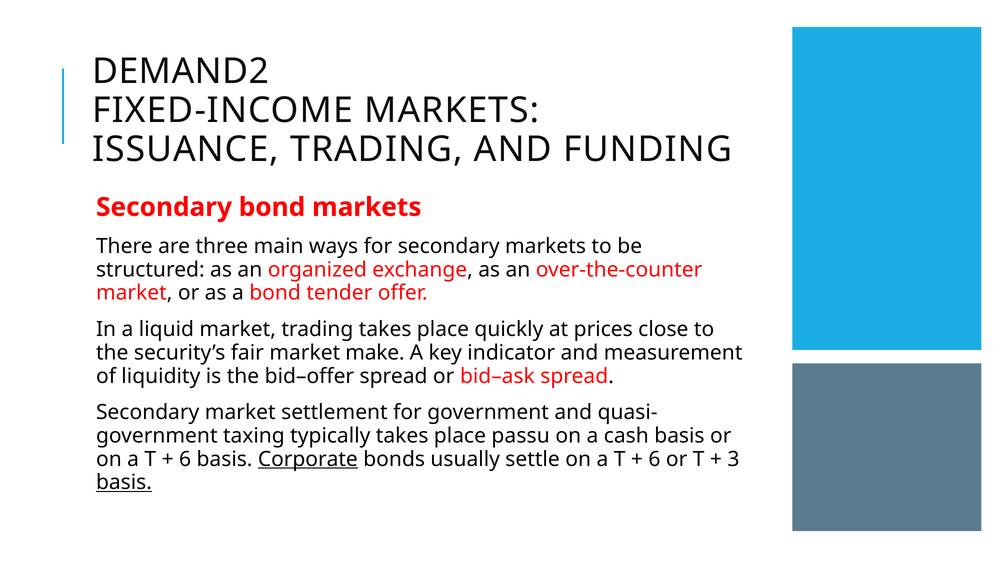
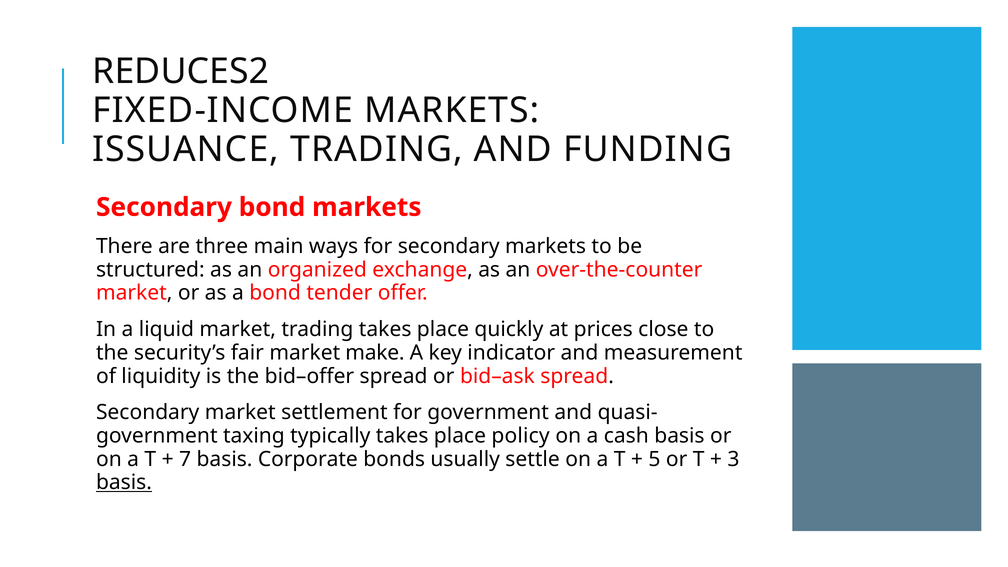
DEMAND2: DEMAND2 -> REDUCES2 (181, 72)
passu: passu -> policy (521, 436)
6: 6 -> 7 (185, 459)
Corporate underline: present -> none (308, 459)
6: 6 -> 5 (654, 459)
